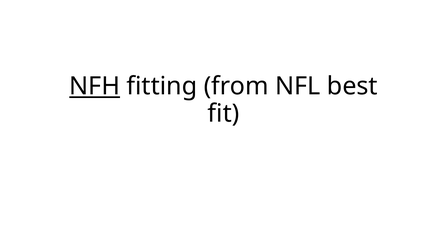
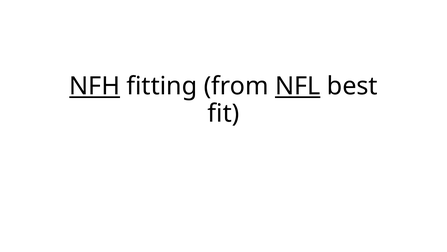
NFL underline: none -> present (298, 86)
